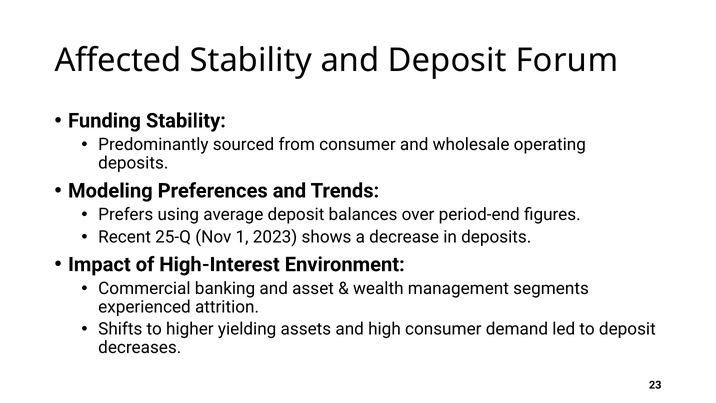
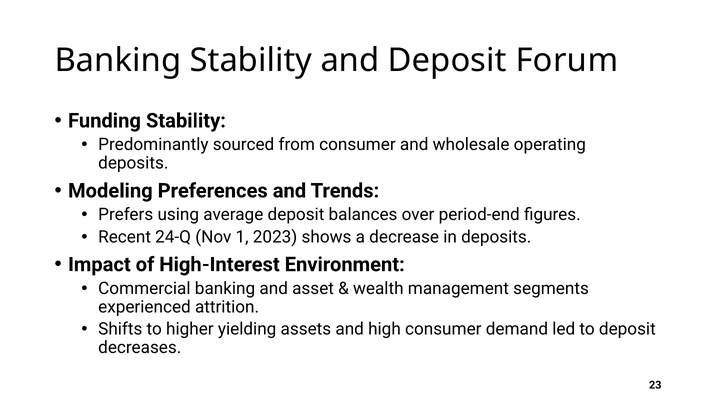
Affected: Affected -> Banking (118, 60)
25-Q: 25-Q -> 24-Q (173, 237)
